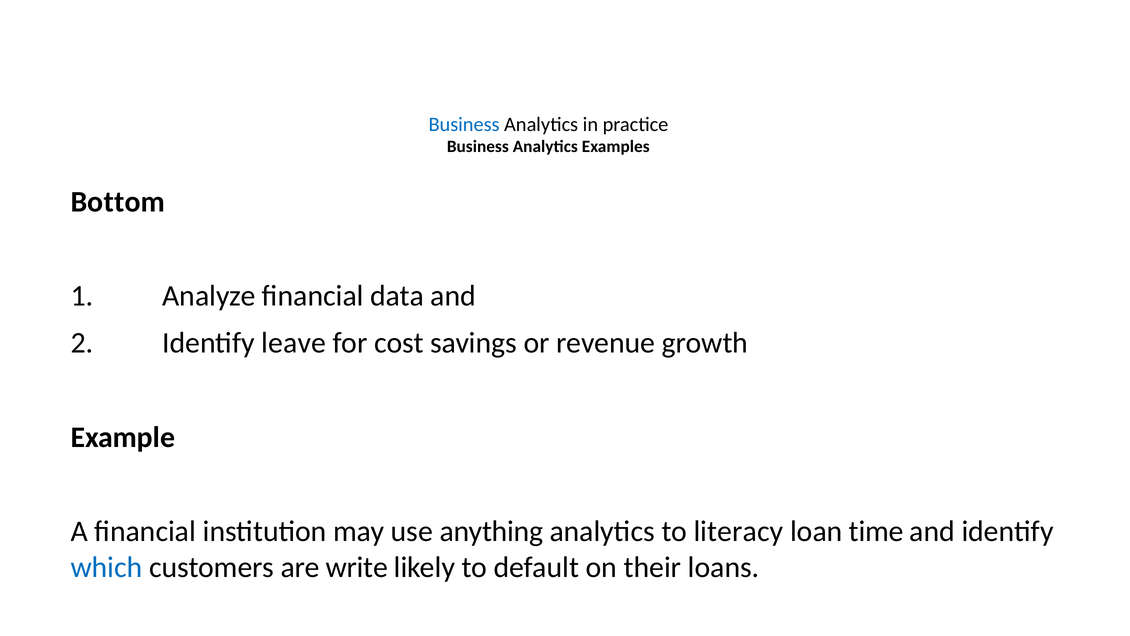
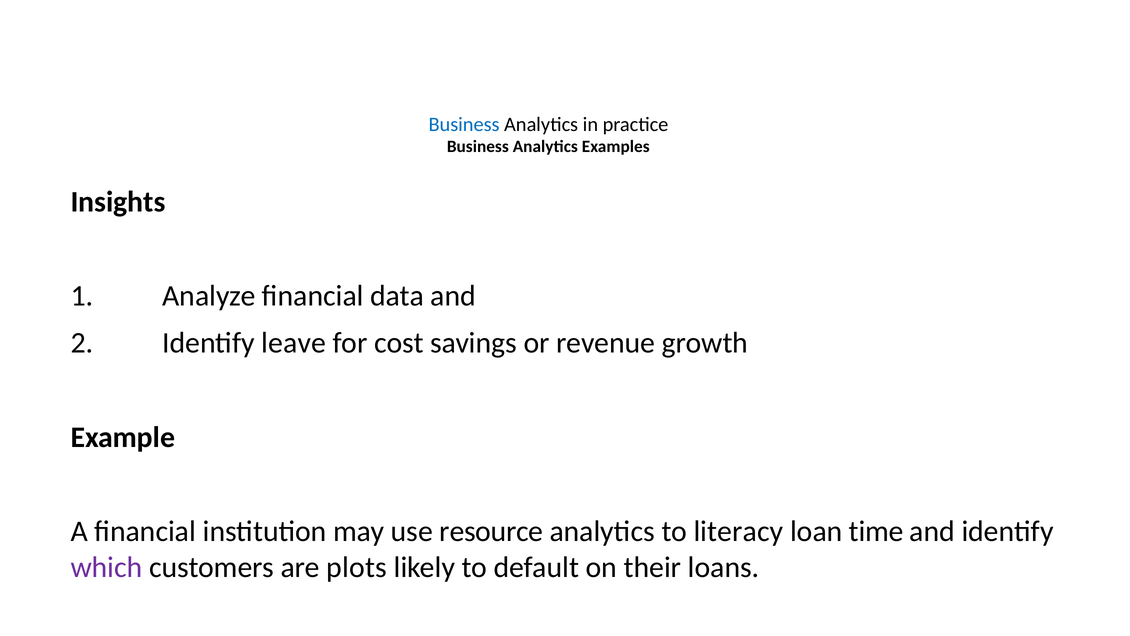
Bottom: Bottom -> Insights (118, 202)
anything: anything -> resource (491, 531)
which colour: blue -> purple (107, 567)
write: write -> plots (357, 567)
